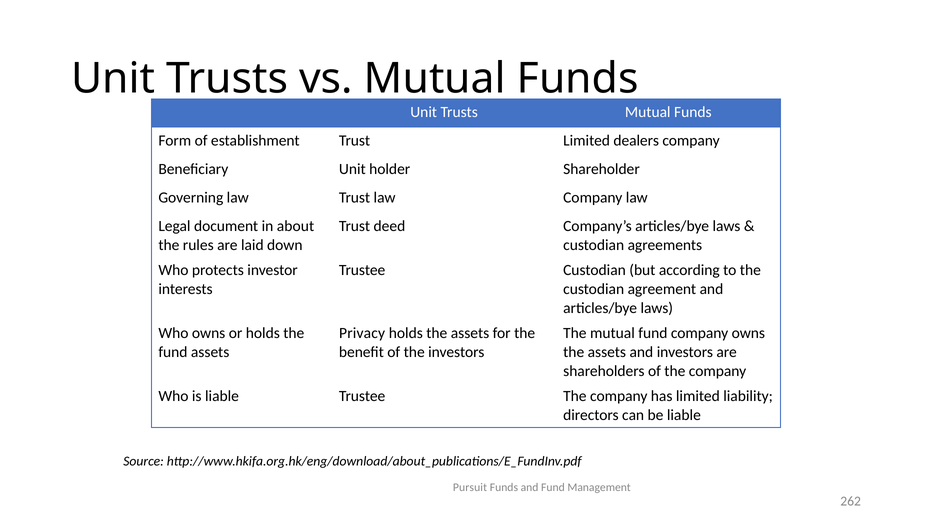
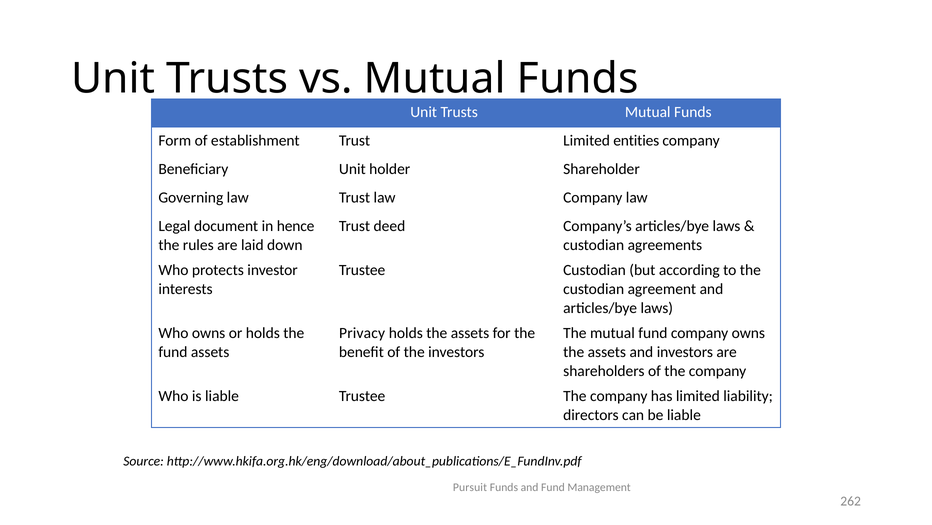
dealers: dealers -> entities (636, 141)
about: about -> hence (296, 226)
